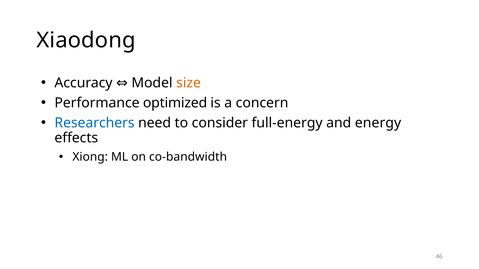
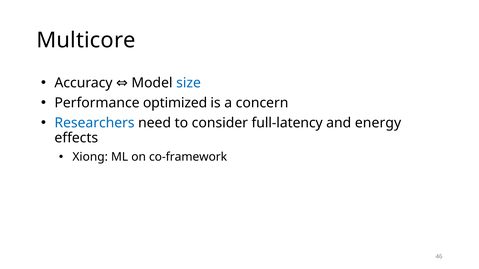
Xiaodong: Xiaodong -> Multicore (86, 40)
size colour: orange -> blue (189, 83)
full-energy: full-energy -> full-latency (287, 123)
co-bandwidth: co-bandwidth -> co-framework (188, 157)
